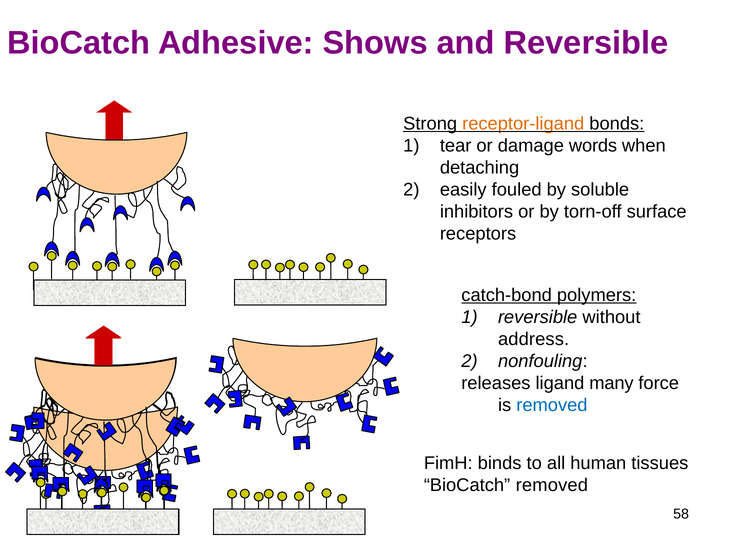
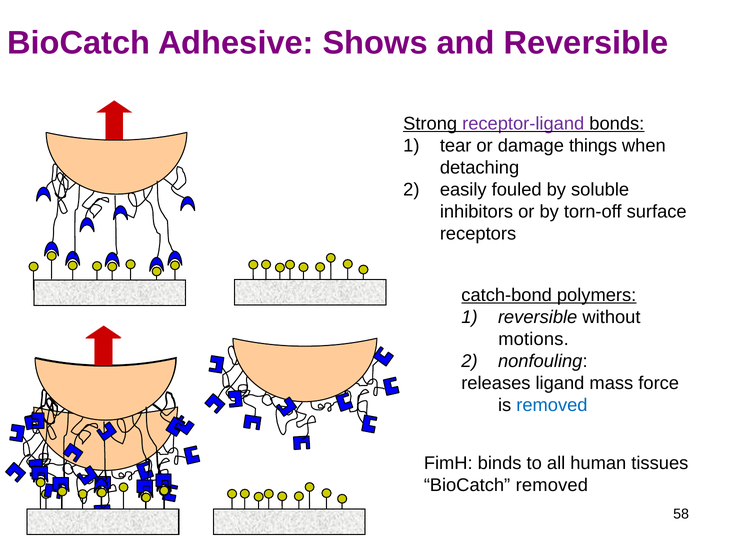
receptor-ligand colour: orange -> purple (523, 124)
words: words -> things (593, 146)
address: address -> motions (534, 339)
many: many -> mass (611, 383)
